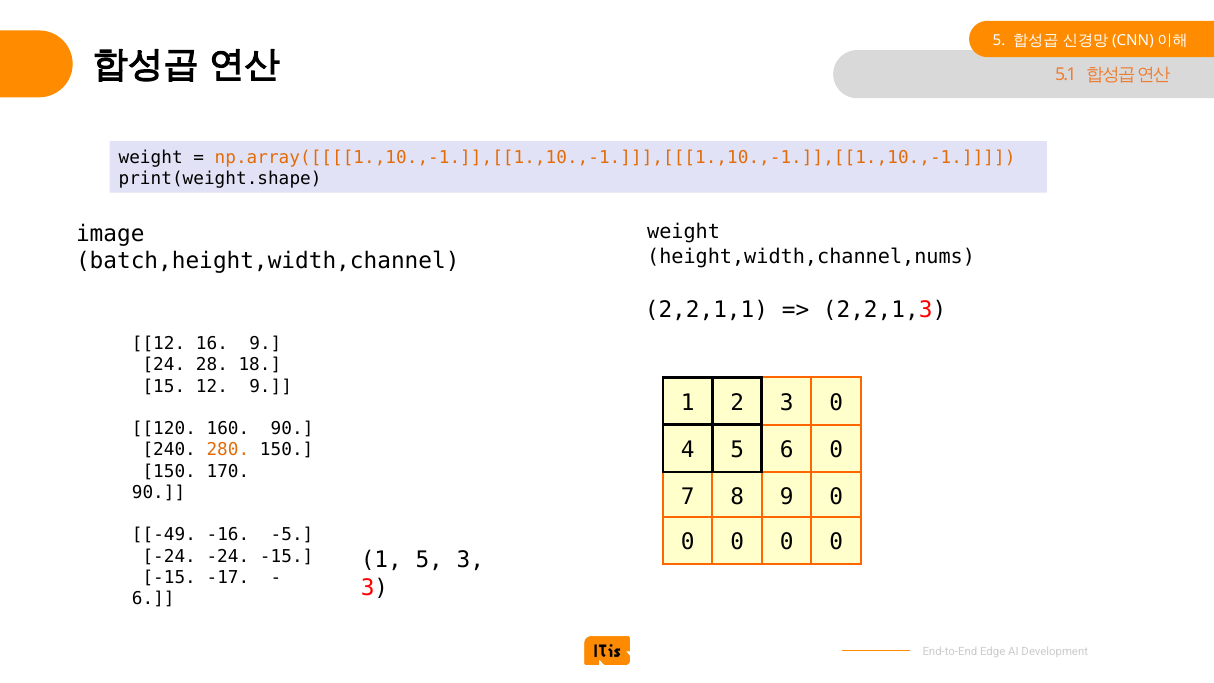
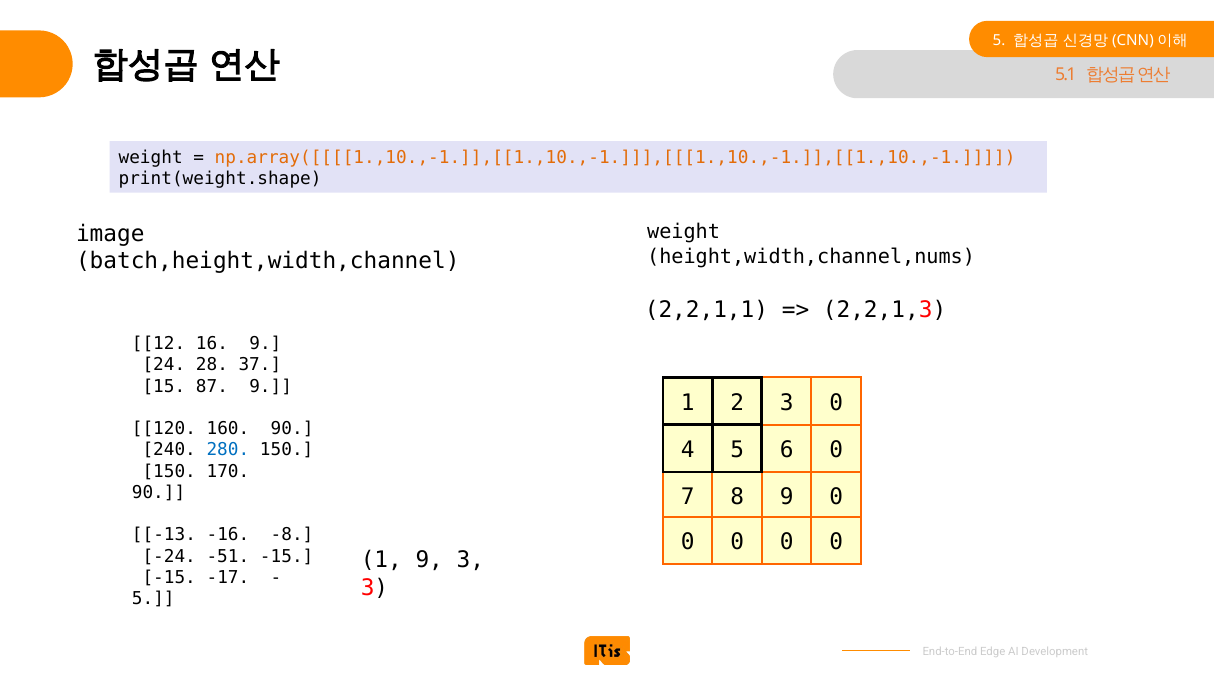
18: 18 -> 37 (260, 365)
15 12: 12 -> 87 (212, 386)
280 colour: orange -> blue (228, 450)
-49: -49 -> -13 (164, 535)
-5: -5 -> -8 (292, 535)
-24 -24: -24 -> -51 (228, 556)
1 5: 5 -> 9 (429, 560)
6: 6 -> 5 (153, 599)
